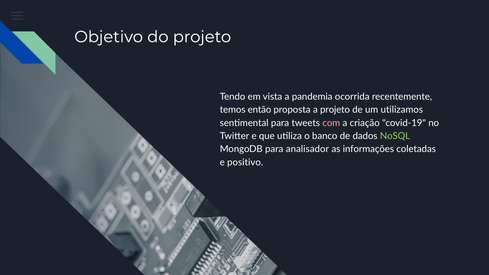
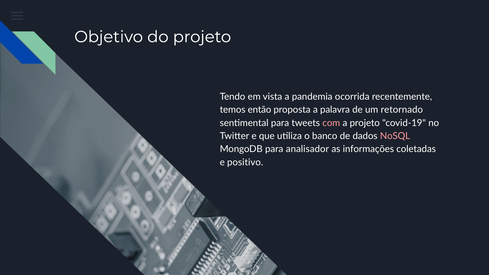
a projeto: projeto -> palavra (335, 110)
utilizamos: utilizamos -> retornado (402, 110)
a criação: criação -> projeto (365, 123)
NoSQL colour: light green -> pink (395, 136)
